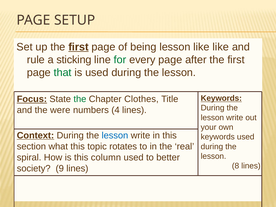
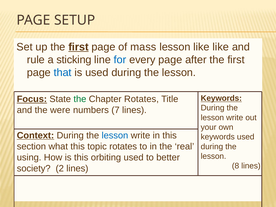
being: being -> mass (143, 47)
for colour: green -> blue (120, 60)
that colour: green -> blue (63, 73)
Chapter Clothes: Clothes -> Rotates (141, 99)
4: 4 -> 7 (115, 110)
spiral: spiral -> using (29, 157)
column: column -> orbiting (106, 157)
9: 9 -> 2 (60, 168)
